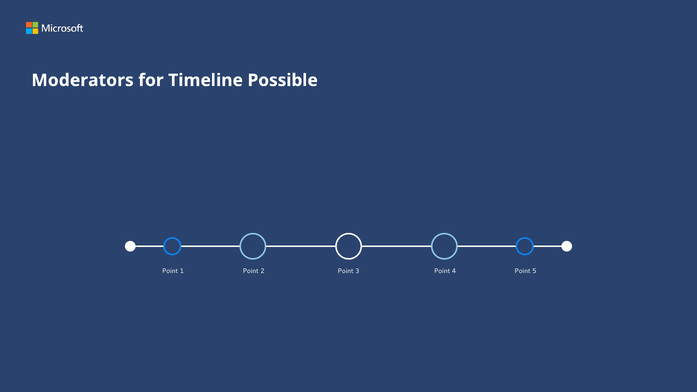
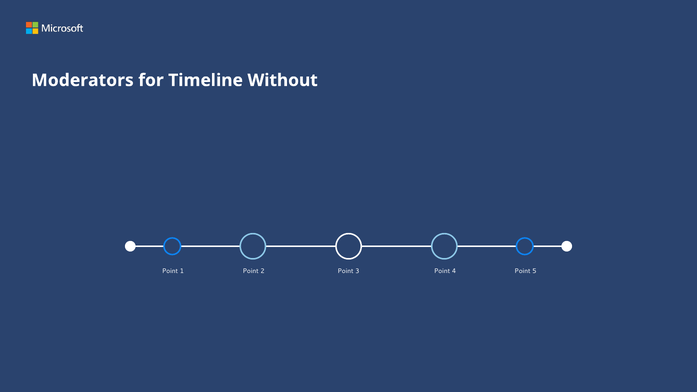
Possible: Possible -> Without (283, 80)
